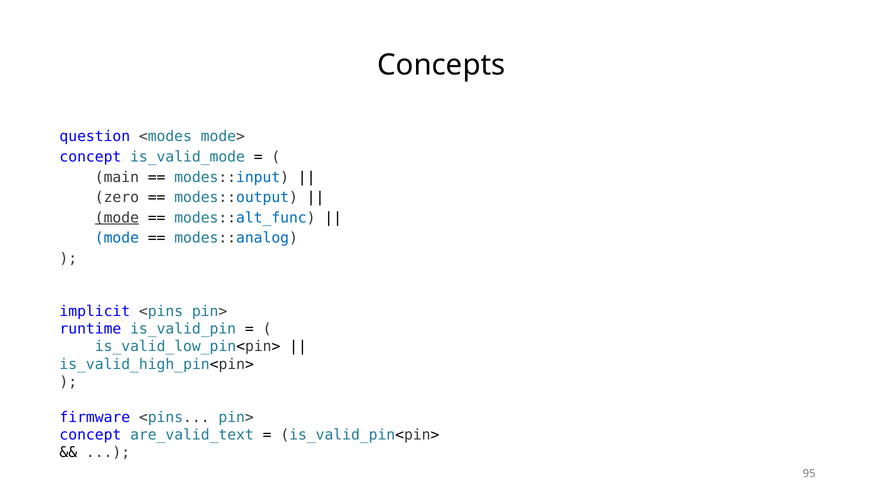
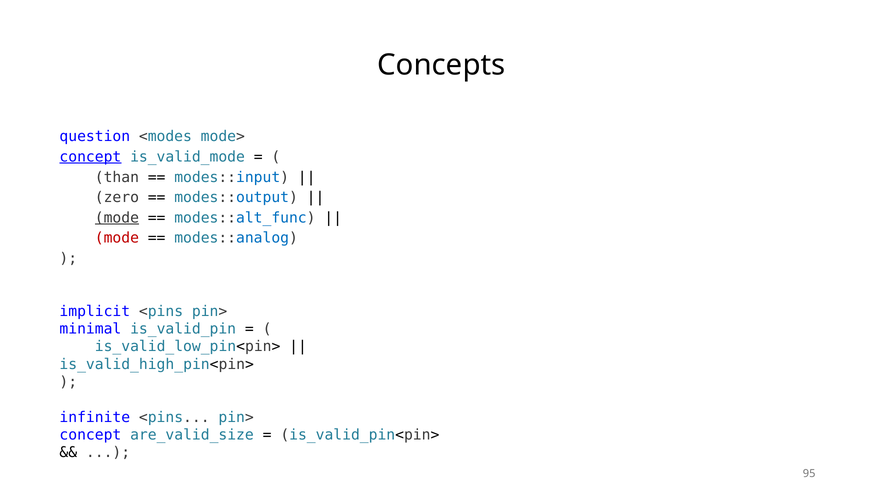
concept underline: none -> present (90, 157)
main: main -> than (117, 177)
mode colour: blue -> red (117, 238)
runtime: runtime -> minimal (90, 329)
firmware: firmware -> infinite (95, 417)
are_valid_text: are_valid_text -> are_valid_size (192, 435)
